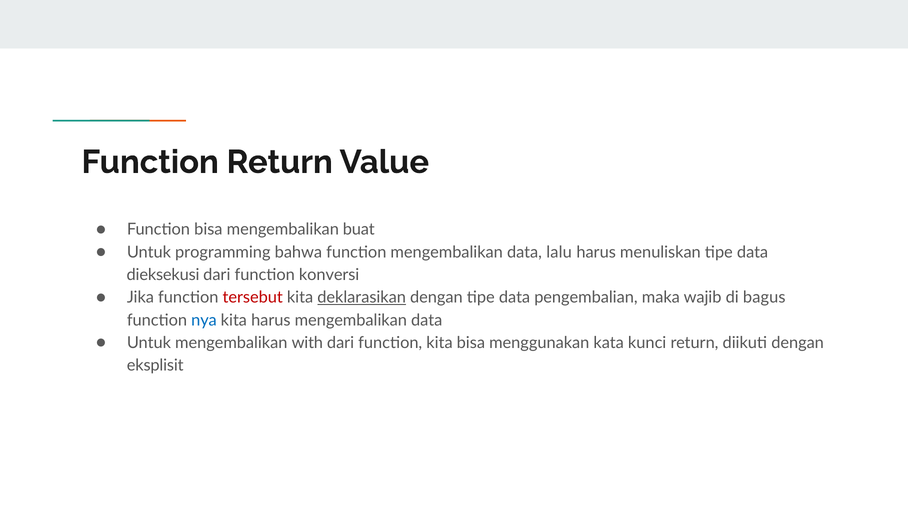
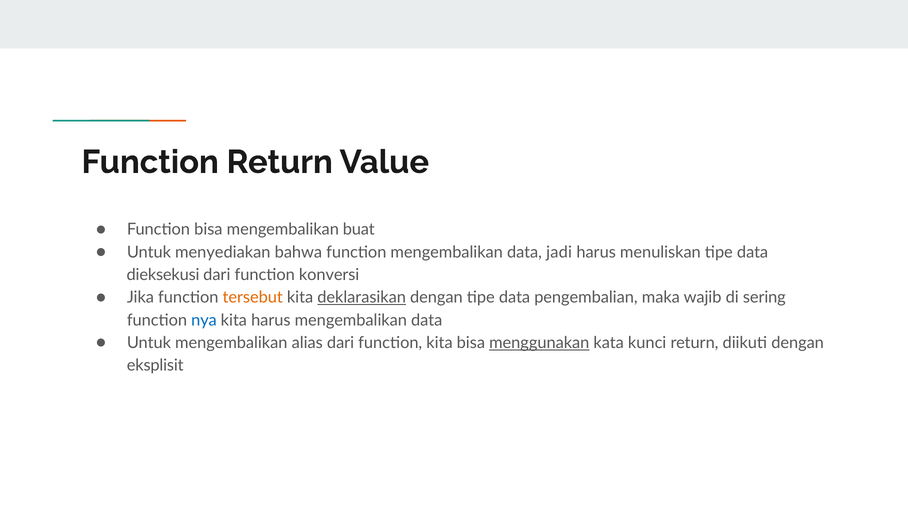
programming: programming -> menyediakan (223, 252)
lalu: lalu -> jadi (559, 252)
tersebut colour: red -> orange (253, 297)
bagus: bagus -> sering (764, 297)
with: with -> alias (307, 343)
menggunakan underline: none -> present (539, 343)
